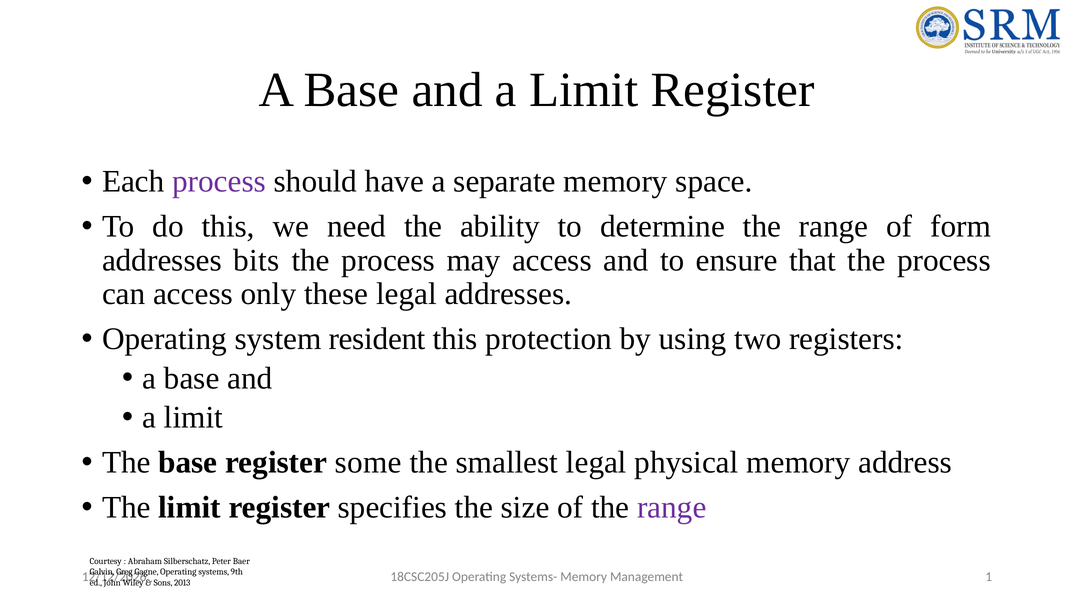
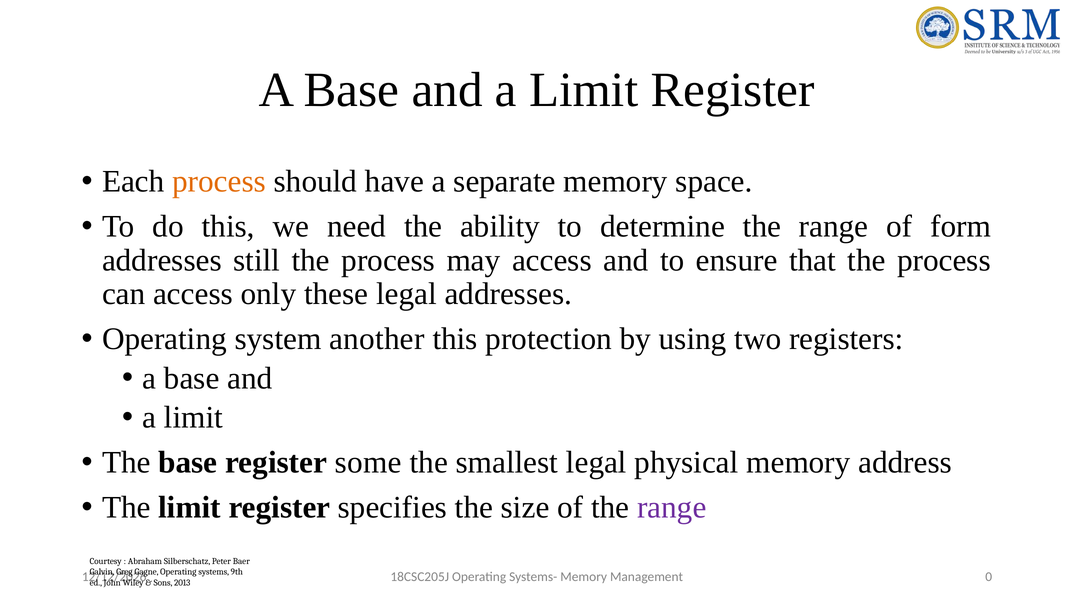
process colour: purple -> orange (219, 182)
bits: bits -> still (257, 260)
resident: resident -> another (377, 339)
1: 1 -> 0 (989, 577)
